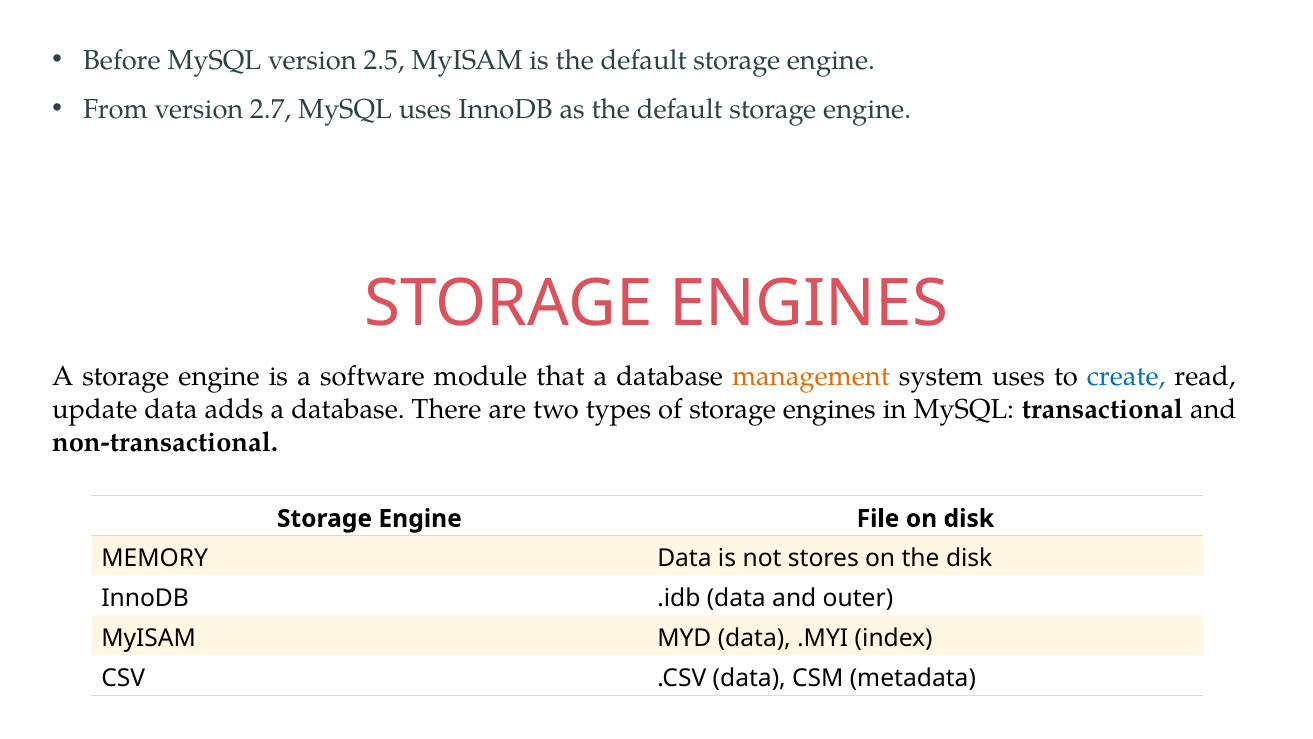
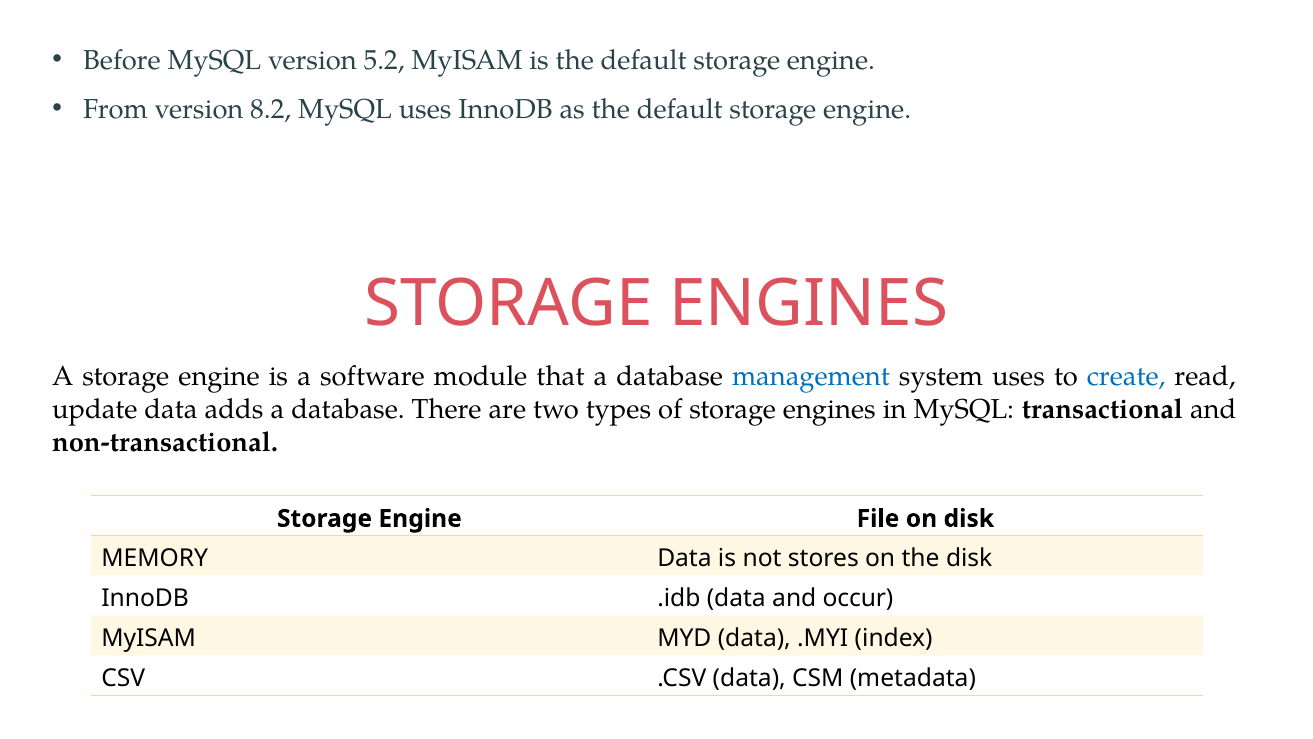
2.5: 2.5 -> 5.2 (384, 60)
2.7: 2.7 -> 8.2 (271, 109)
management colour: orange -> blue (811, 376)
outer: outer -> occur (858, 598)
